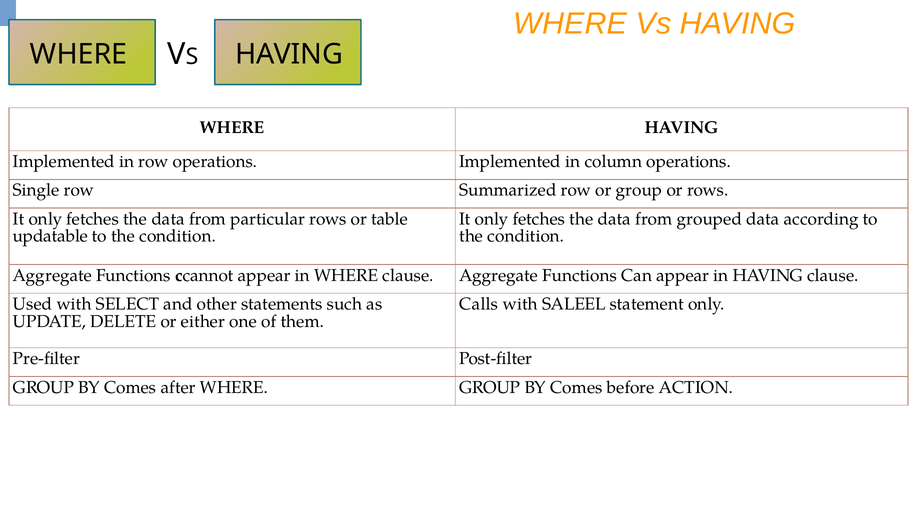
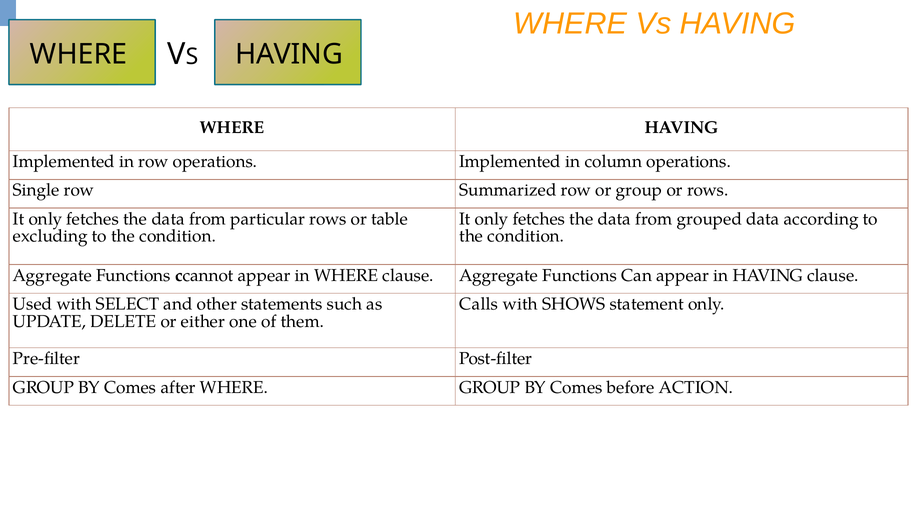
updatable: updatable -> excluding (50, 236)
SALEEL: SALEEL -> SHOWS (574, 304)
